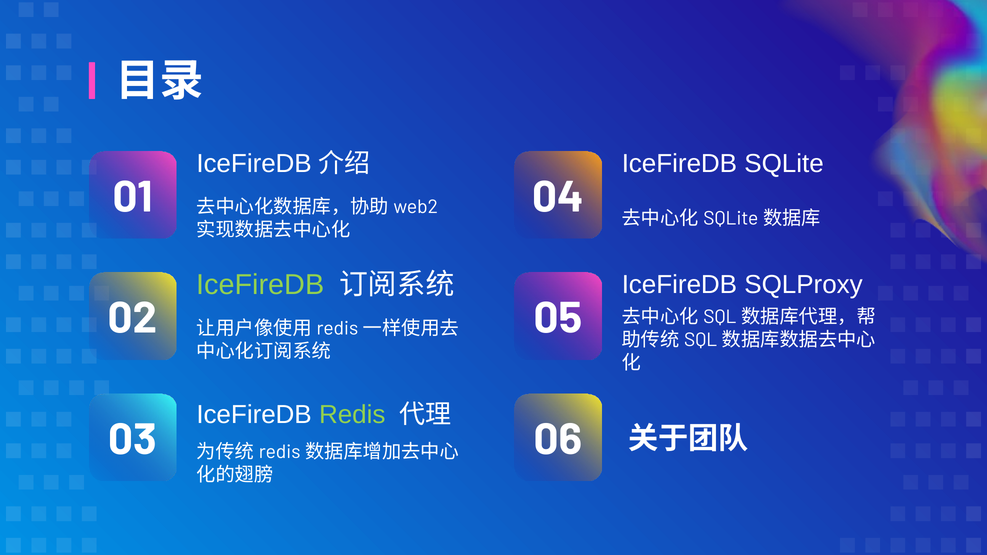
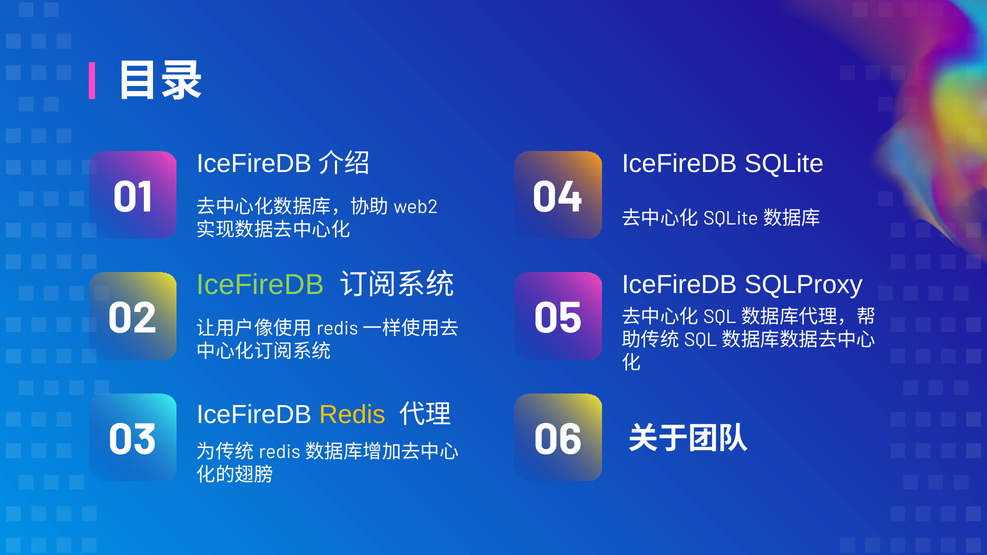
Redis colour: light green -> yellow (352, 415)
